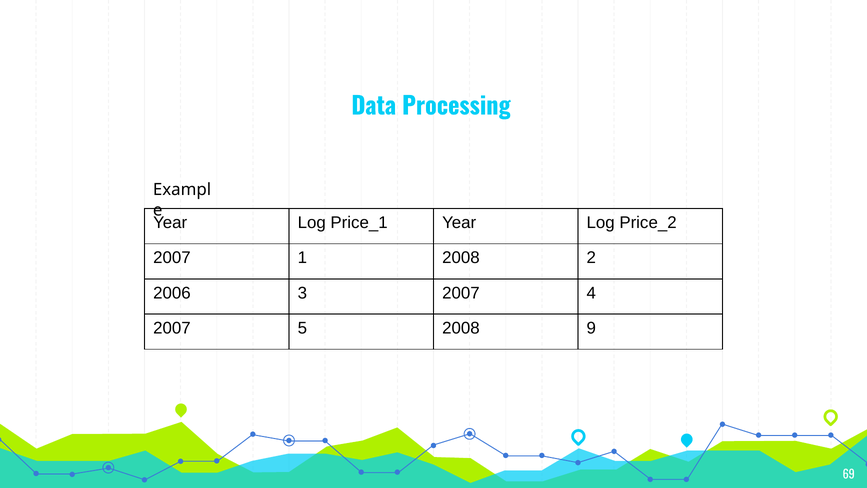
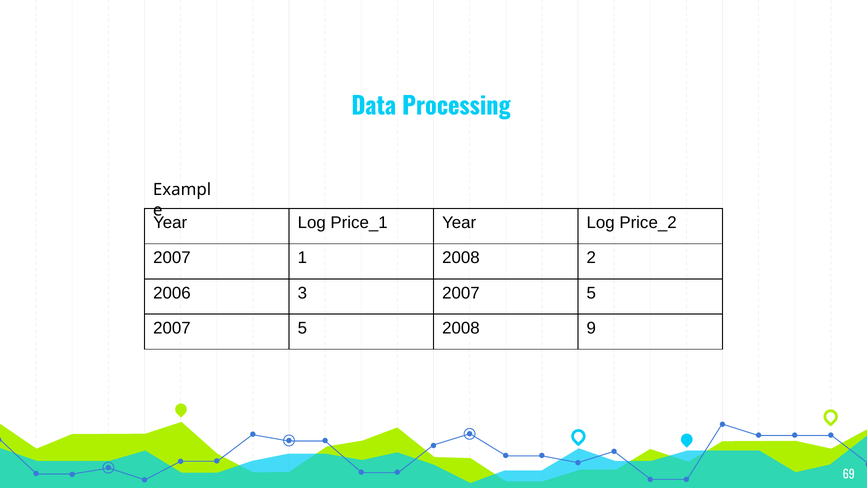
3 2007 4: 4 -> 5 (591, 293)
